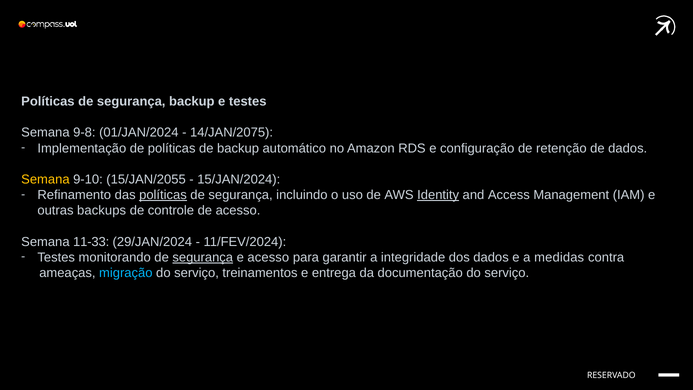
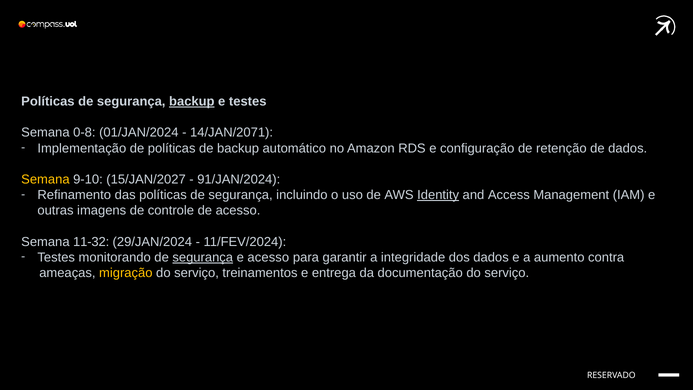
backup underline: none -> present (192, 101)
9-8: 9-8 -> 0-8 (84, 133)
14/JAN/2075: 14/JAN/2075 -> 14/JAN/2071 (232, 133)
15/JAN/2055: 15/JAN/2055 -> 15/JAN/2027 (146, 179)
15/JAN/2024: 15/JAN/2024 -> 91/JAN/2024 (239, 179)
políticas underline: present -> none (163, 195)
backups: backups -> imagens (102, 211)
11-33: 11-33 -> 11-32 (91, 242)
medidas: medidas -> aumento (559, 257)
migração colour: light blue -> yellow (126, 273)
